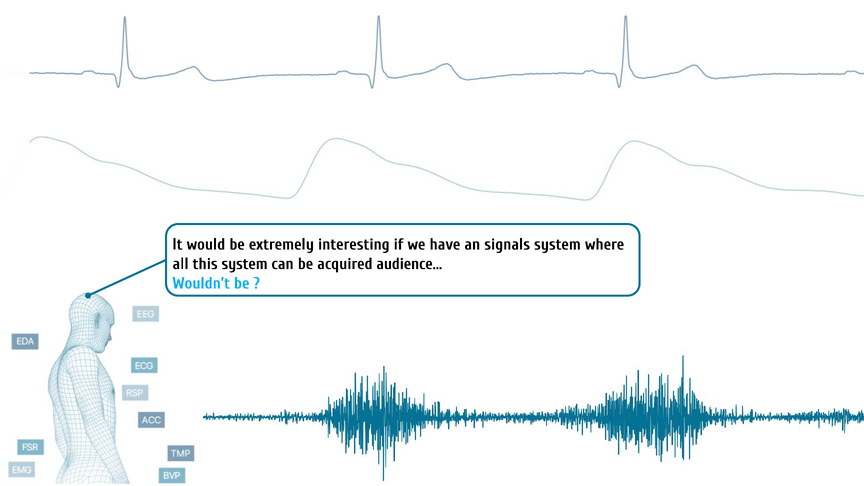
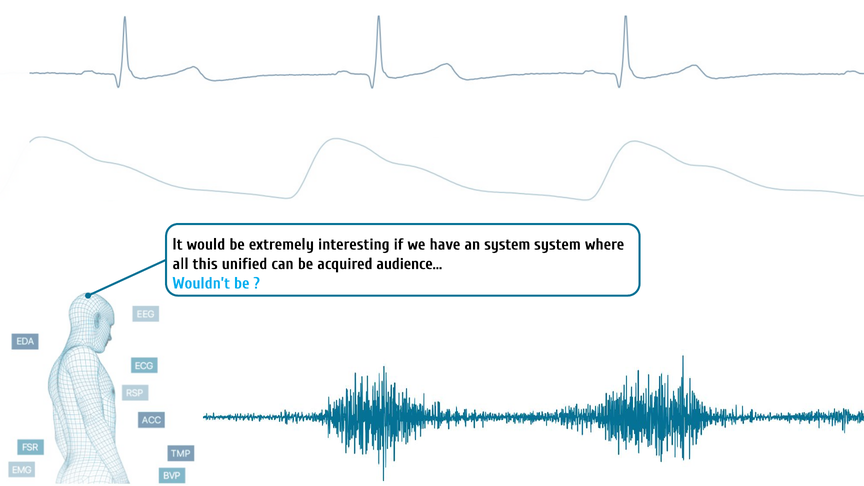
an signals: signals -> system (507, 244)
this system: system -> unified (245, 264)
